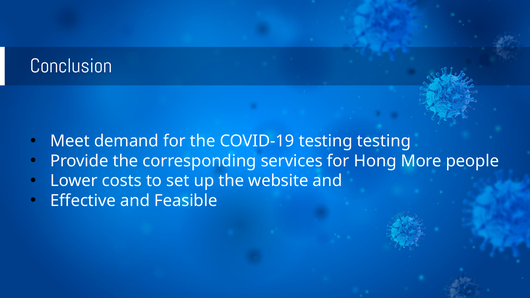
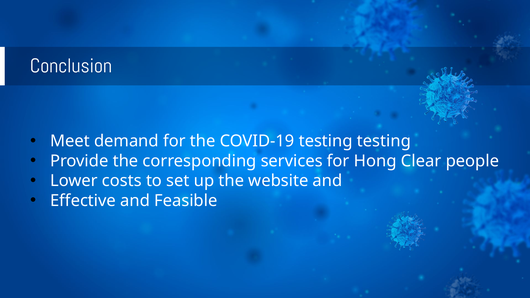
More: More -> Clear (421, 161)
